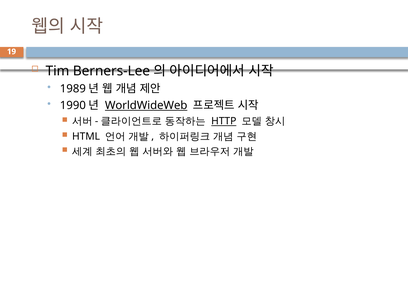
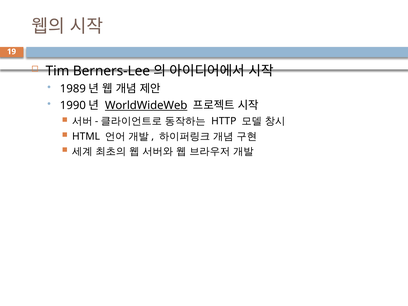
HTTP underline: present -> none (224, 121)
